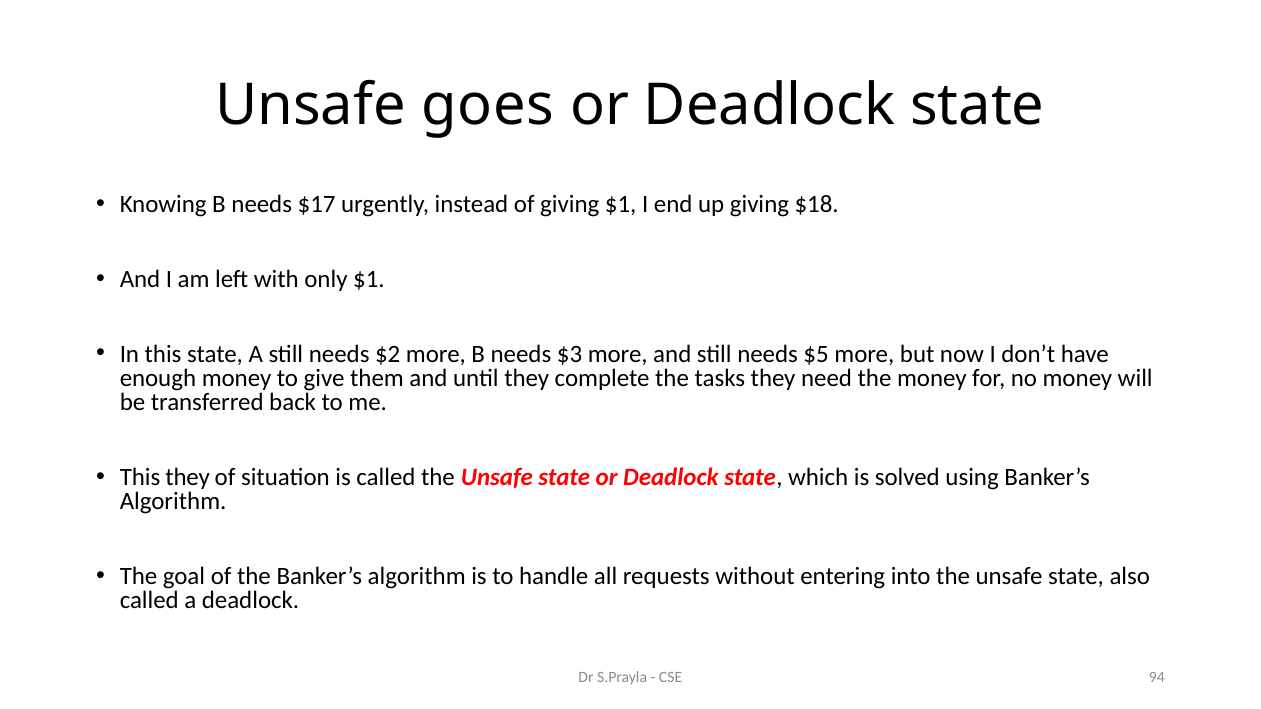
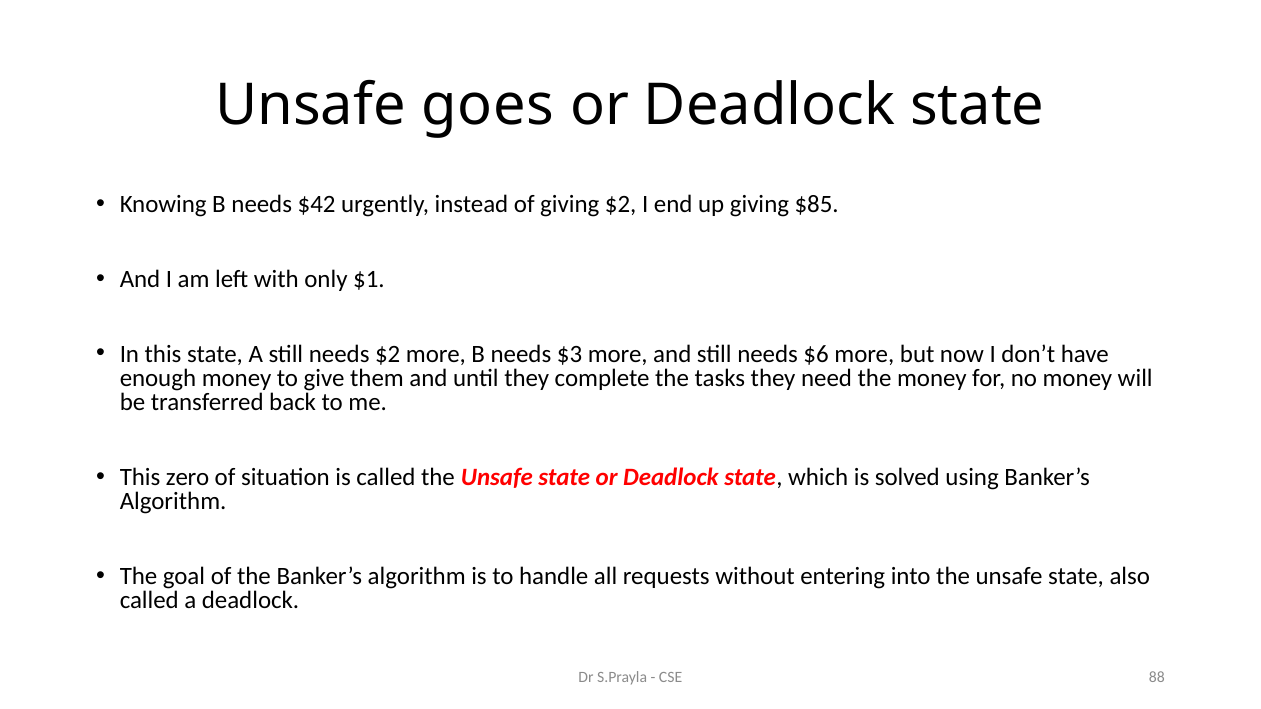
$17: $17 -> $42 (317, 205)
giving $1: $1 -> $2 (621, 205)
$18: $18 -> $85 (817, 205)
$5: $5 -> $6 (816, 354)
This they: they -> zero (188, 477)
94: 94 -> 88 (1157, 677)
